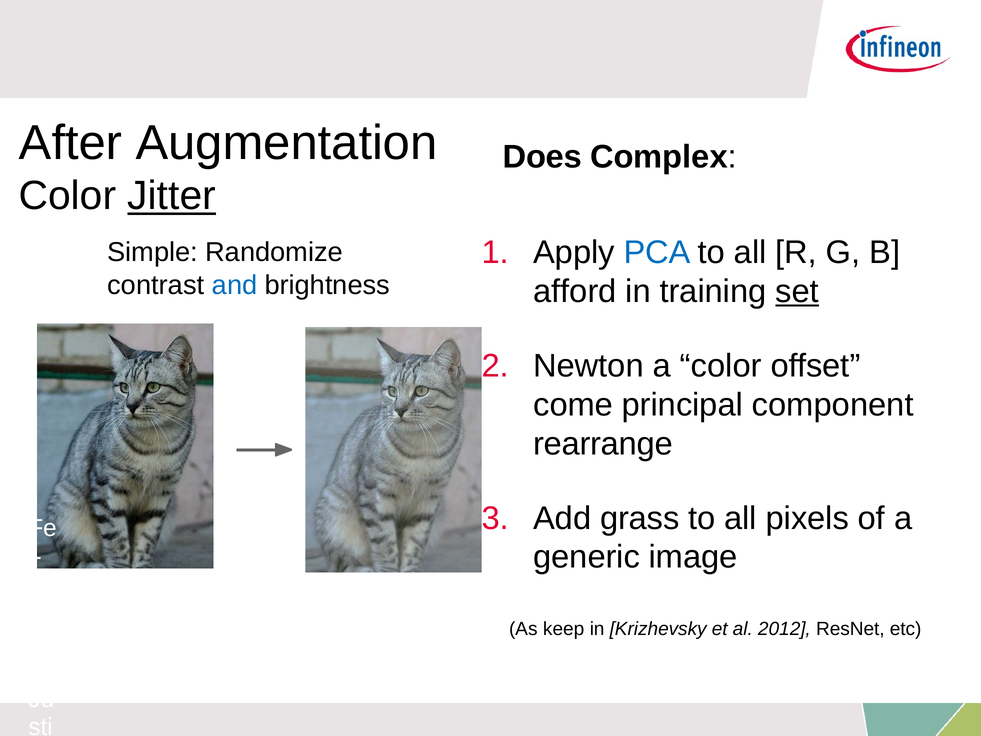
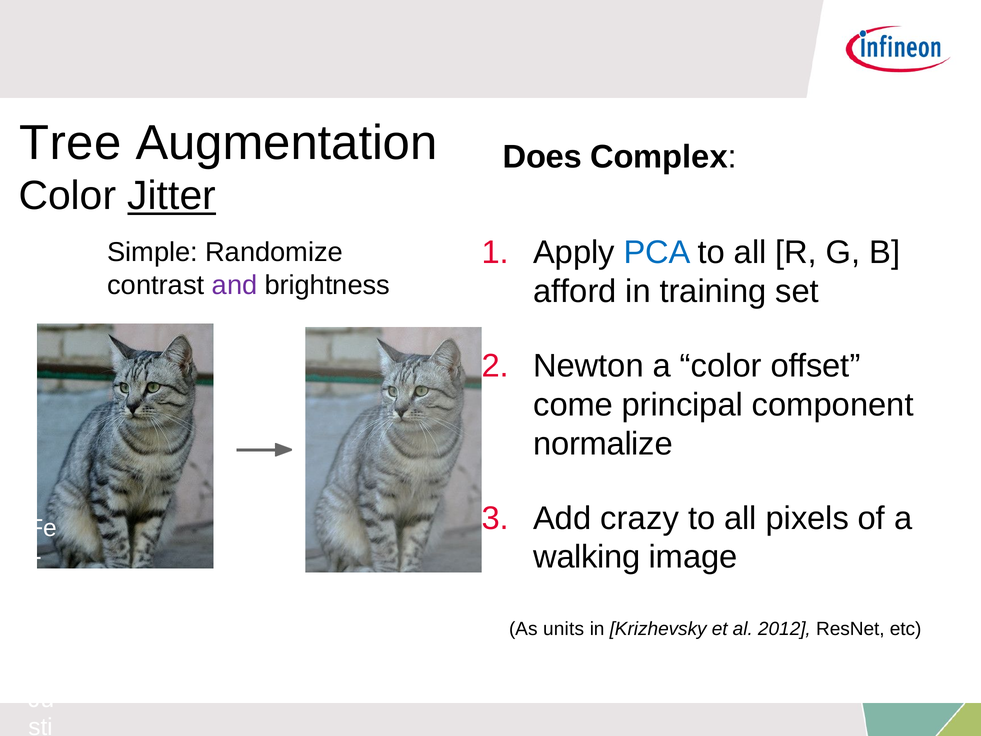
After: After -> Tree (70, 143)
and colour: blue -> purple (235, 285)
set underline: present -> none (797, 291)
rearrange: rearrange -> normalize (603, 444)
grass: grass -> crazy (640, 518)
generic: generic -> walking (587, 557)
keep: keep -> units (564, 629)
